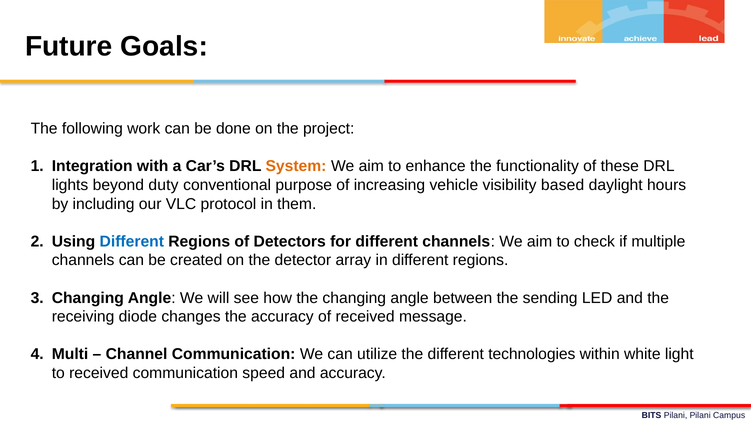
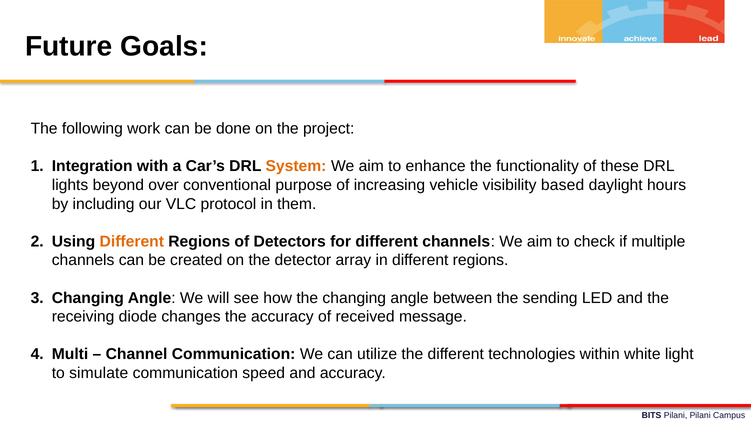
duty: duty -> over (164, 185)
Different colour: blue -> orange (132, 241)
to received: received -> simulate (99, 373)
